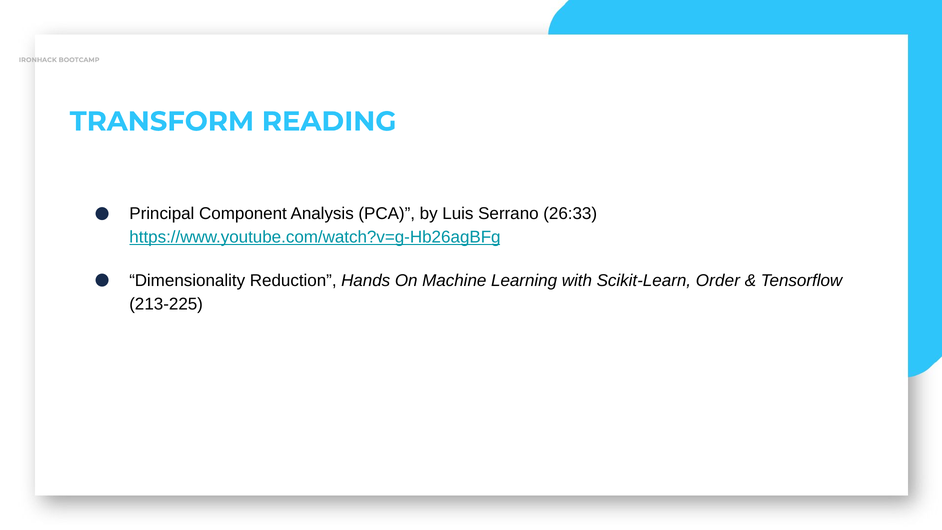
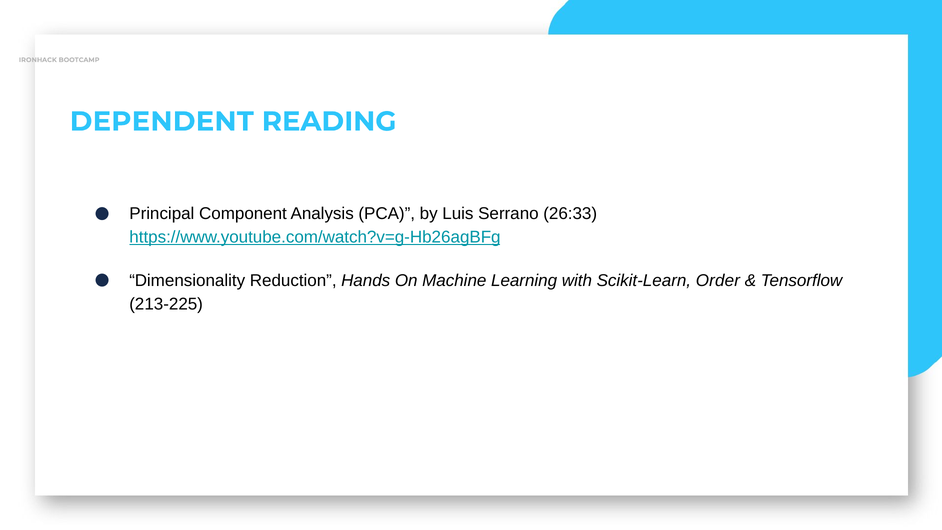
TRANSFORM: TRANSFORM -> DEPENDENT (162, 121)
